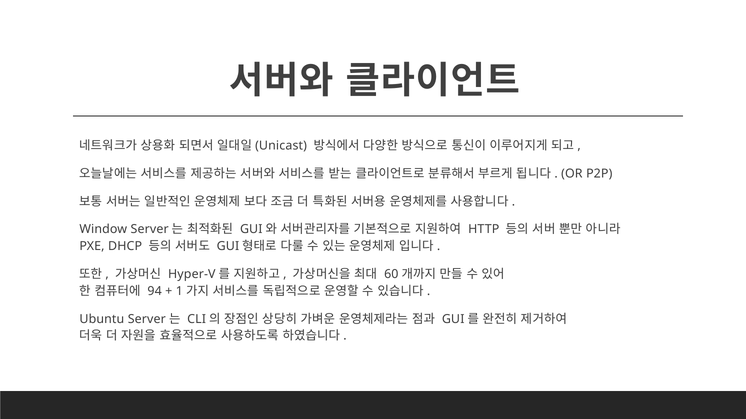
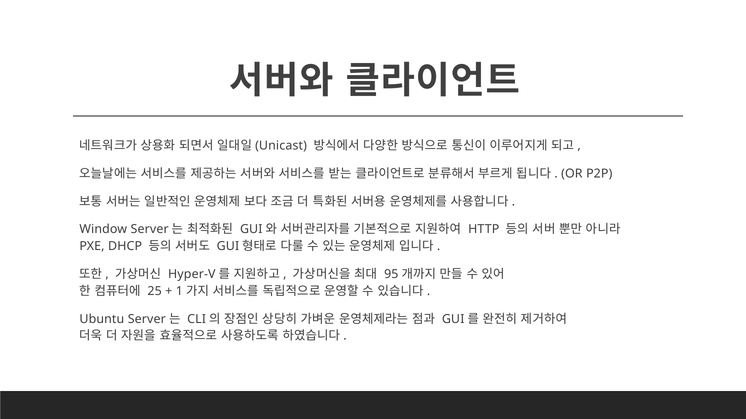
60: 60 -> 95 (391, 275)
94: 94 -> 25 (155, 292)
